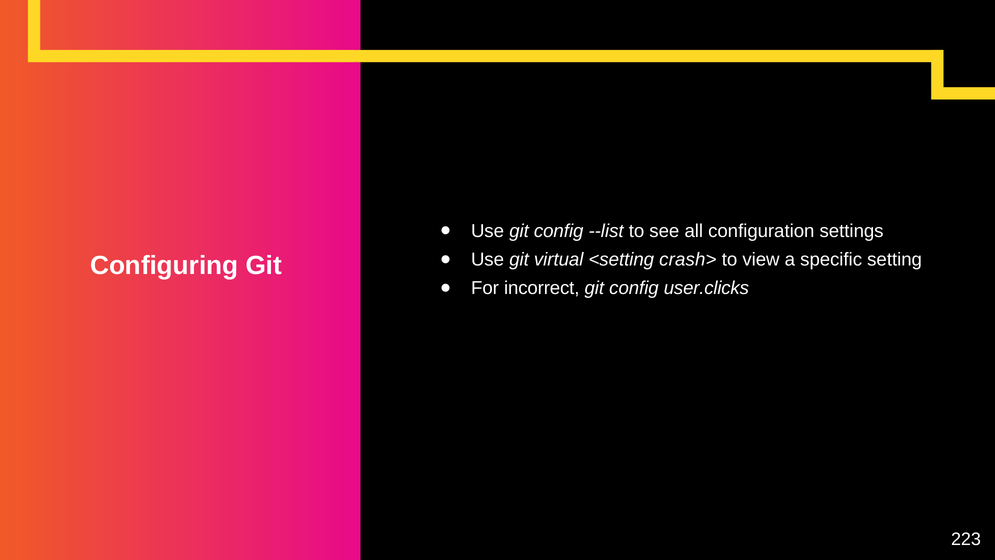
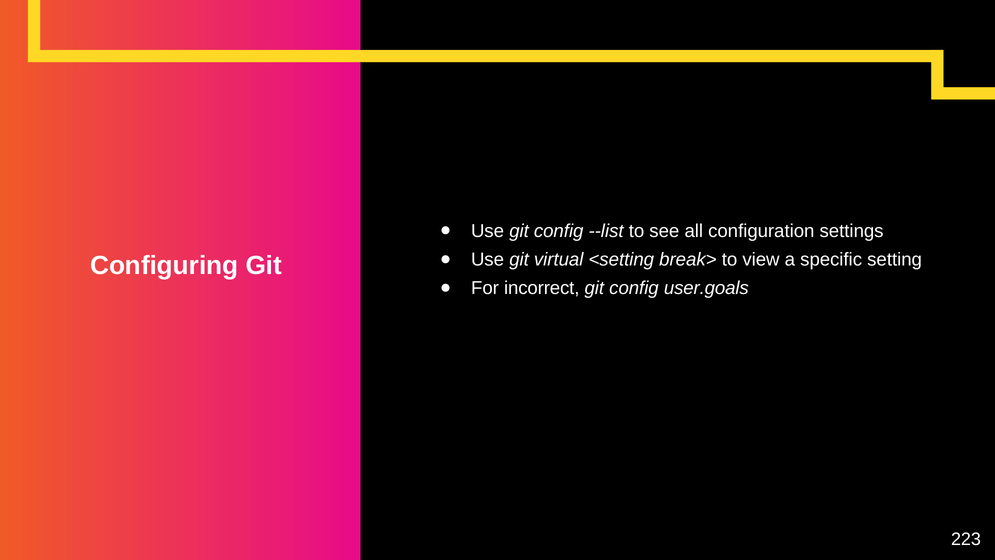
crash>: crash> -> break> (688, 259)
user.clicks: user.clicks -> user.goals (706, 288)
